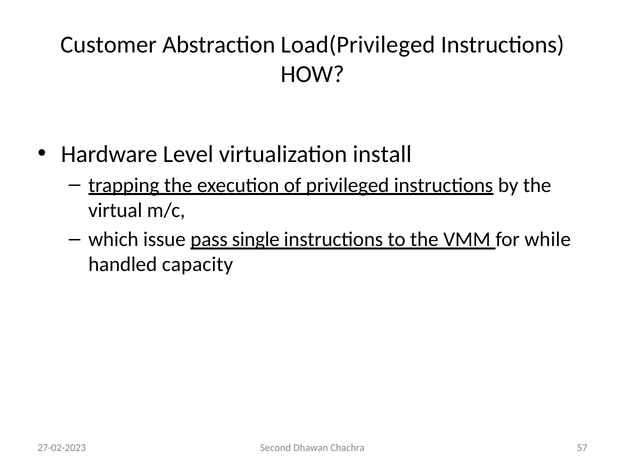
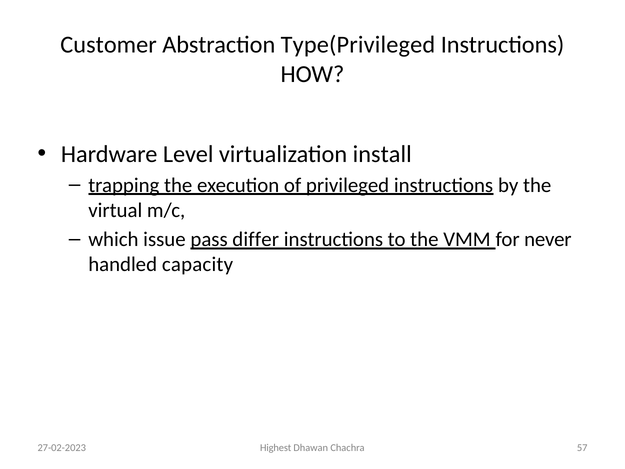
Load(Privileged: Load(Privileged -> Type(Privileged (358, 45)
single: single -> differ (256, 239)
while: while -> never (548, 239)
Second: Second -> Highest (276, 448)
